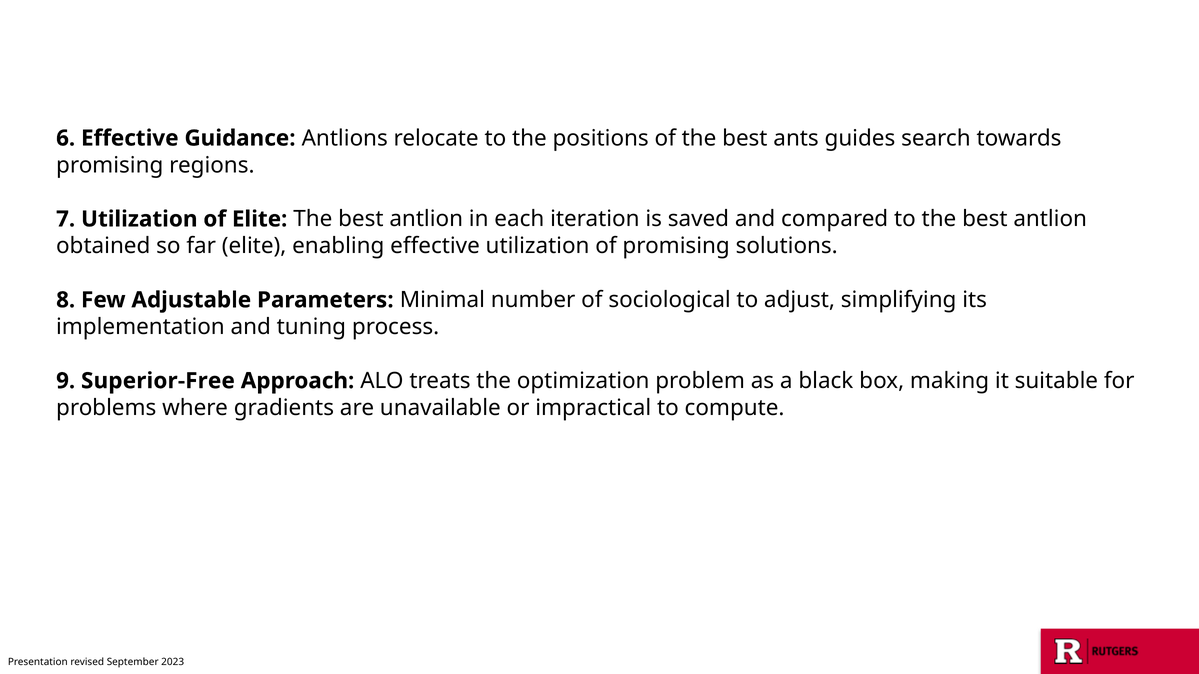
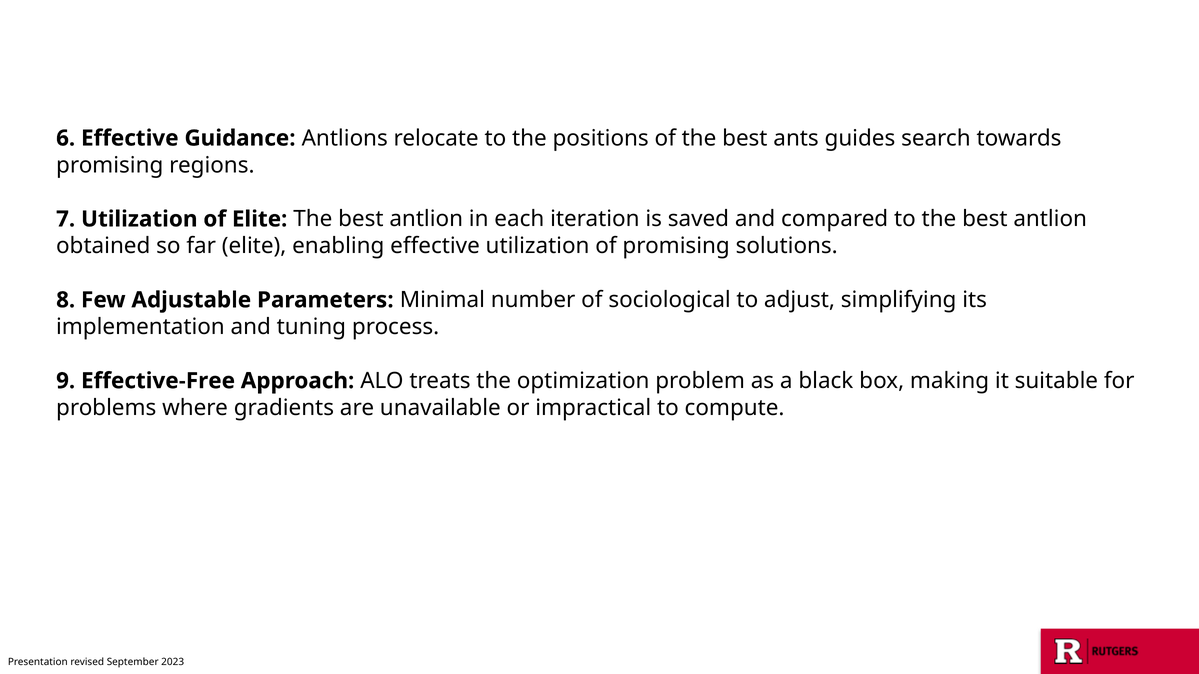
Superior-Free: Superior-Free -> Effective-Free (158, 381)
